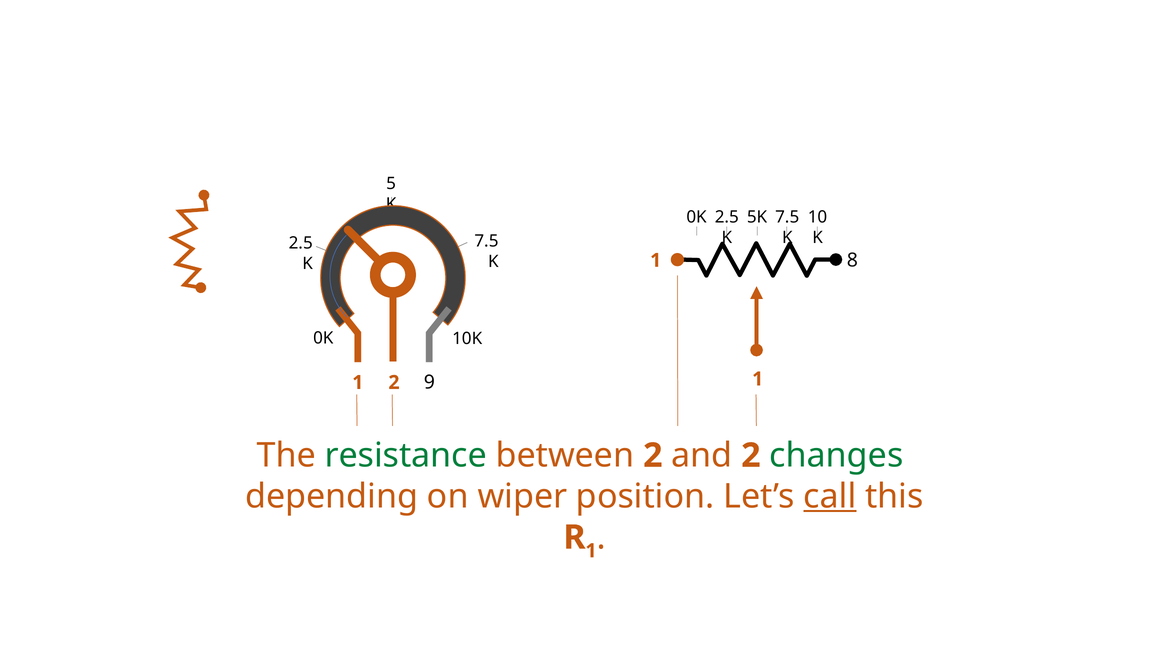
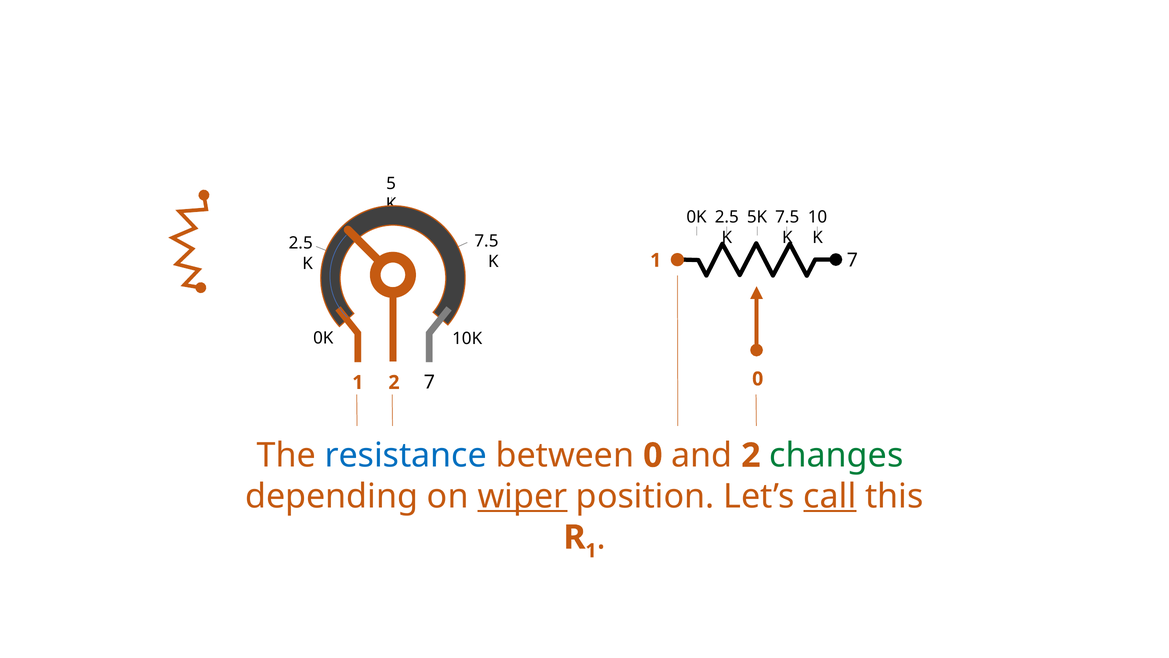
8: 8 -> 7 (852, 260)
9: 9 -> 7 (429, 382)
2 1: 1 -> 0 (758, 379)
resistance colour: green -> blue (406, 455)
between 2: 2 -> 0 (653, 455)
wiper underline: none -> present (522, 496)
